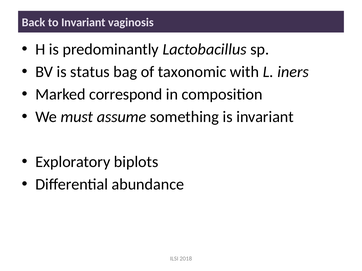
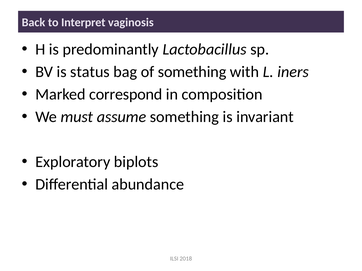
to Invariant: Invariant -> Interpret (83, 23)
of taxonomic: taxonomic -> something (192, 72)
